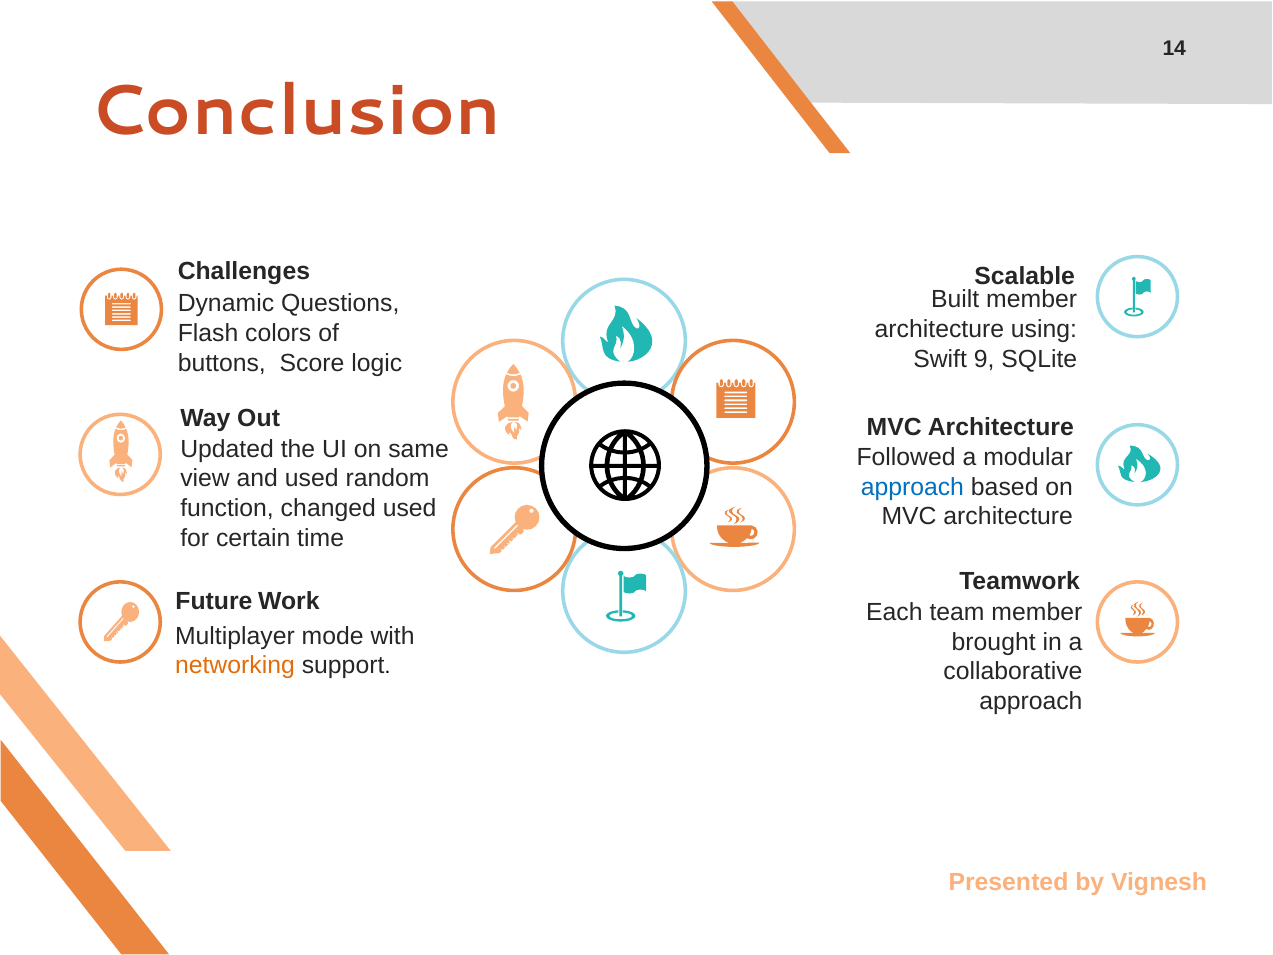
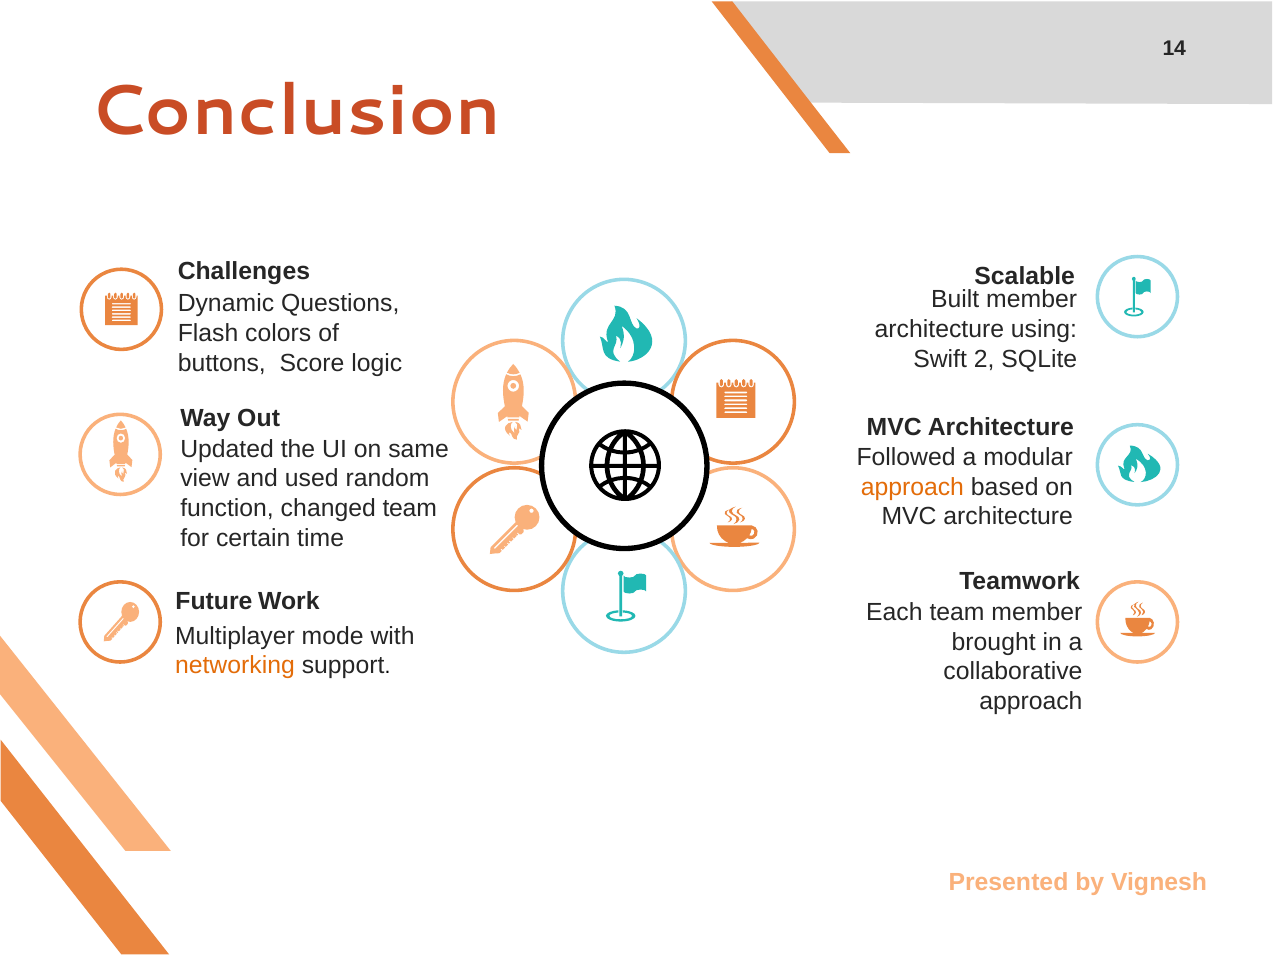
9: 9 -> 2 (984, 359)
approach colour: blue -> orange (912, 487)
changed used: used -> team (410, 508)
